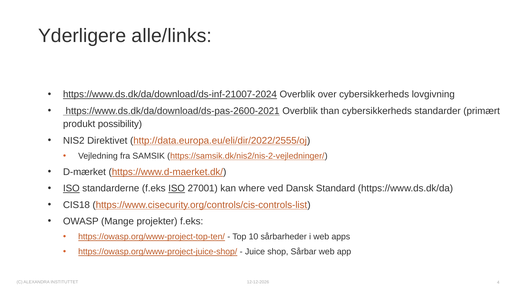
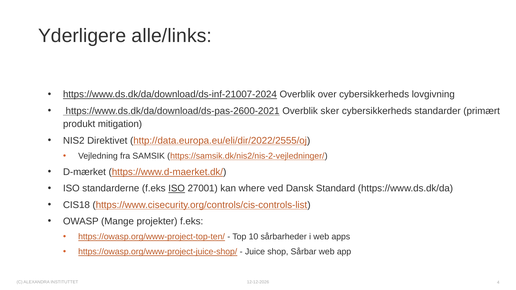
than: than -> sker (330, 111)
possibility: possibility -> mitigation (120, 124)
ISO underline: present -> none (71, 189)
